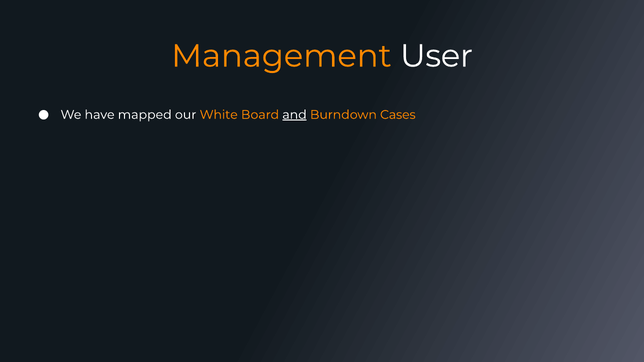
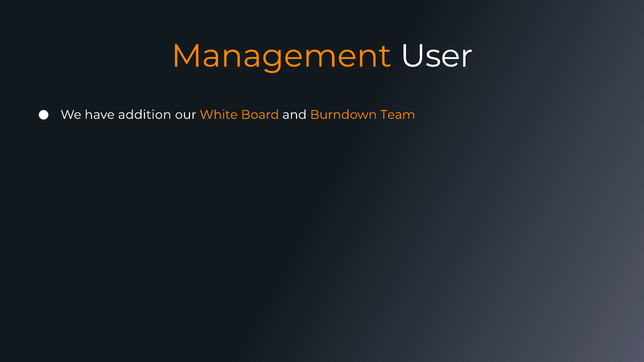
mapped: mapped -> addition (145, 115)
and underline: present -> none (294, 115)
Cases: Cases -> Team (398, 115)
